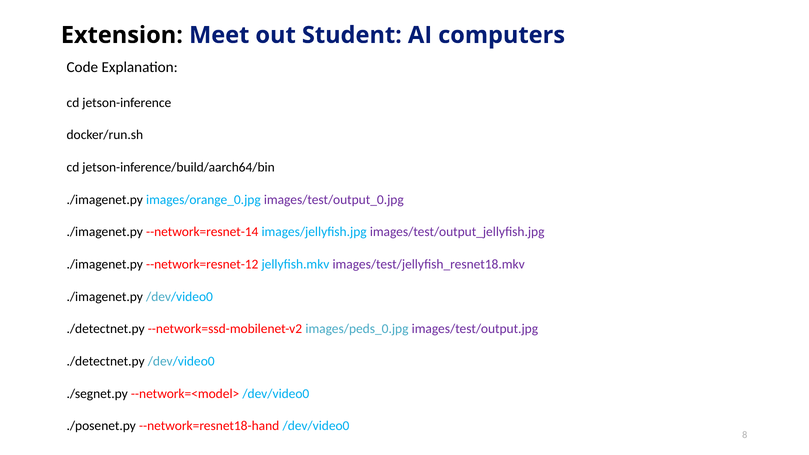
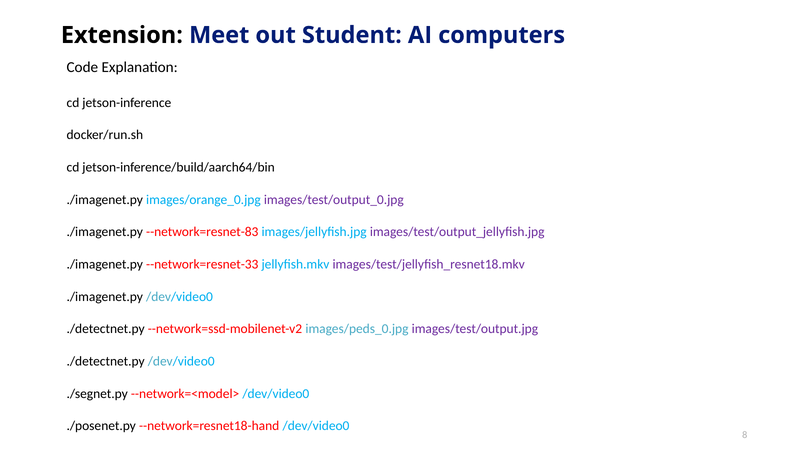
--network=resnet-14: --network=resnet-14 -> --network=resnet-83 (202, 232)
--network=resnet-12: --network=resnet-12 -> --network=resnet-33 (202, 264)
